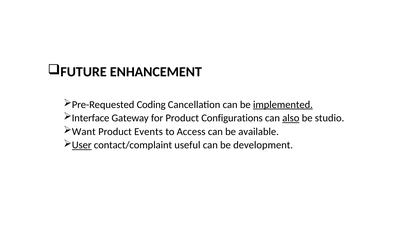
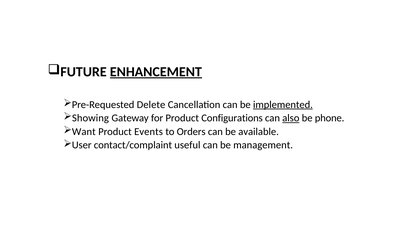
ENHANCEMENT underline: none -> present (156, 72)
Coding: Coding -> Delete (151, 105)
Interface: Interface -> Showing (90, 118)
studio: studio -> phone (330, 118)
Access: Access -> Orders (191, 132)
User underline: present -> none (82, 145)
development: development -> management (263, 145)
